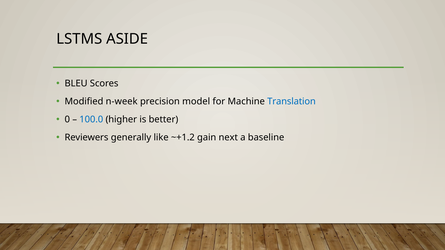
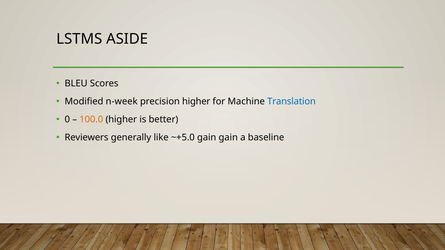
precision model: model -> higher (196, 102)
100.0 colour: blue -> orange (91, 120)
~+1.2: ~+1.2 -> ~+5.0 (183, 138)
gain next: next -> gain (228, 138)
